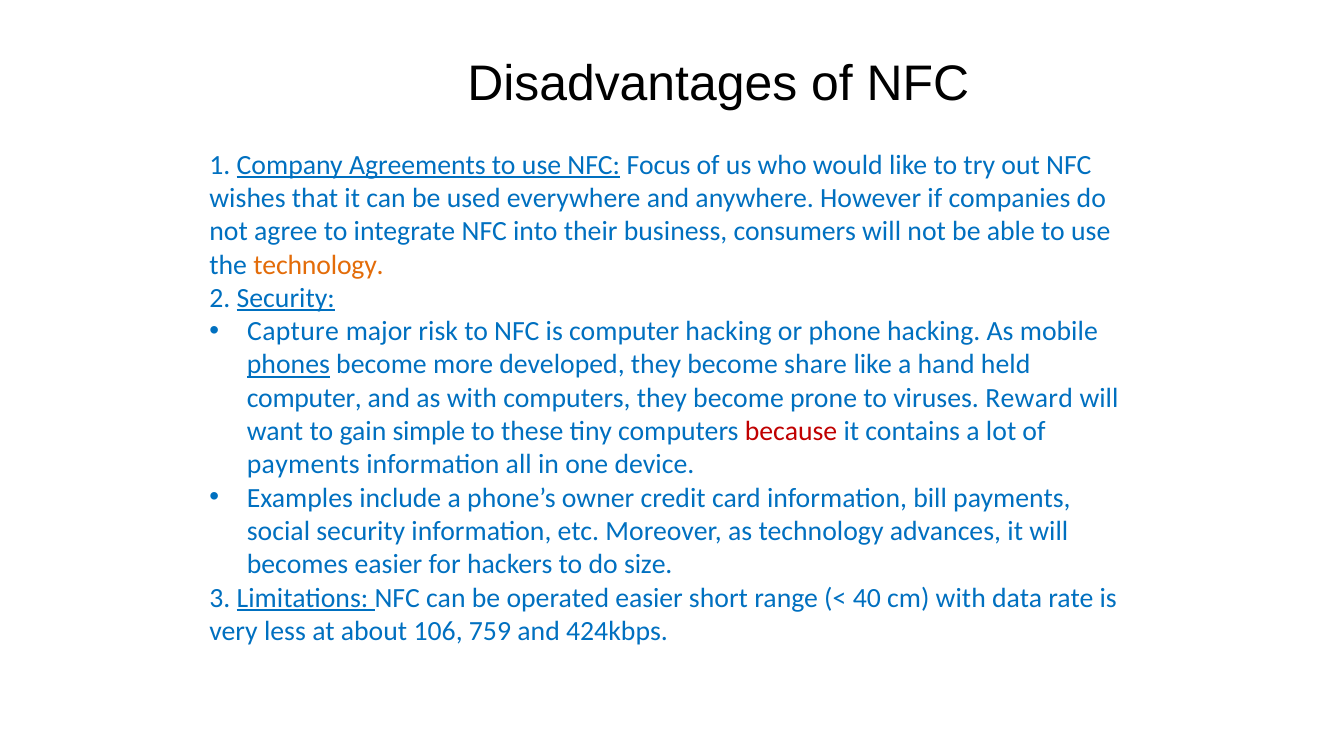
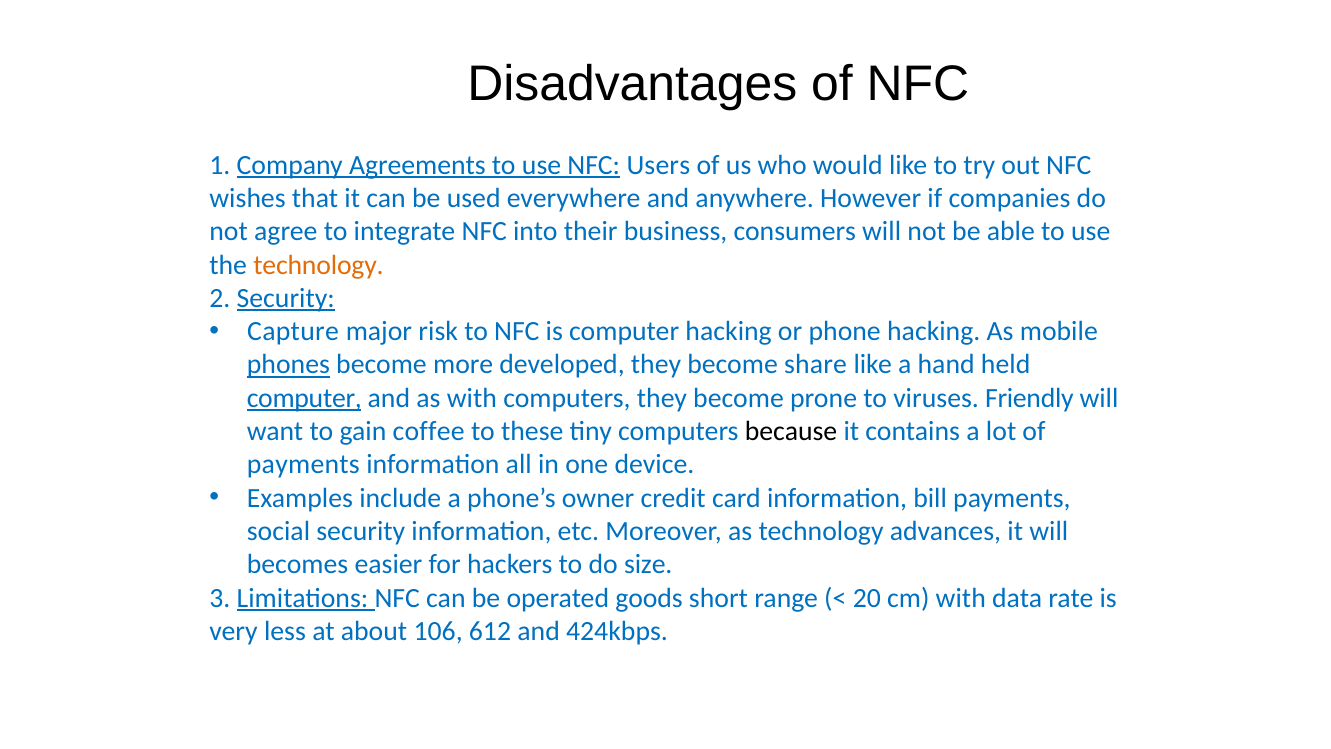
Focus: Focus -> Users (658, 165)
computer underline: none -> present (304, 398)
Reward: Reward -> Friendly (1029, 398)
simple: simple -> coffee (429, 431)
because colour: red -> black (791, 431)
operated easier: easier -> goods (649, 598)
40: 40 -> 20 (867, 598)
759: 759 -> 612 (490, 631)
